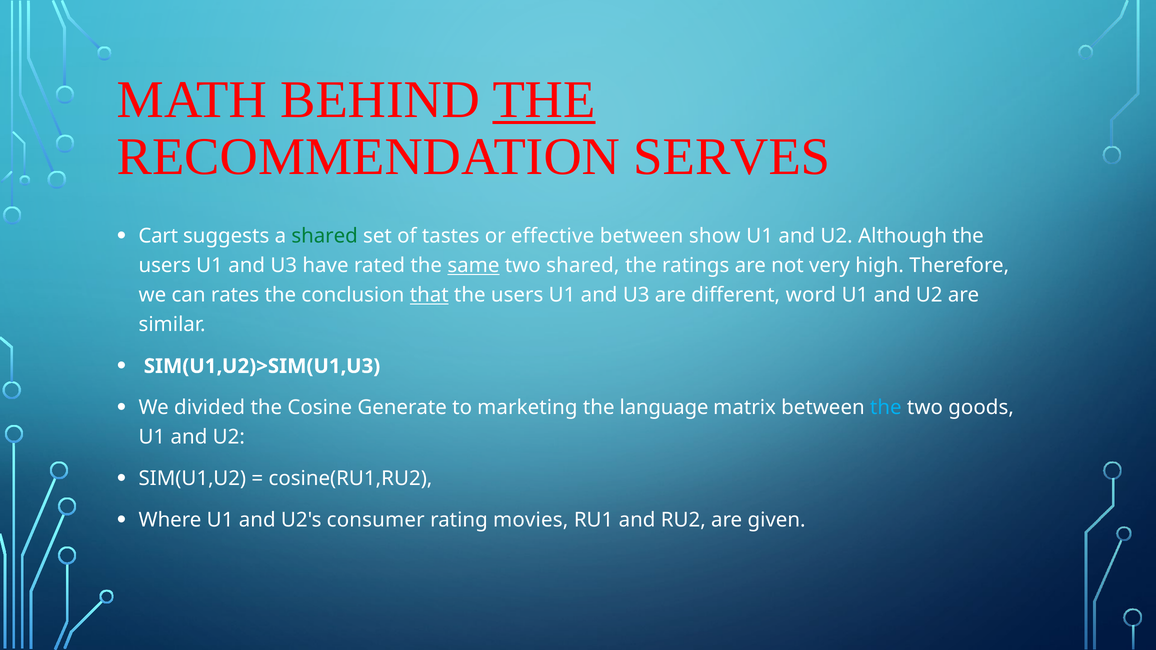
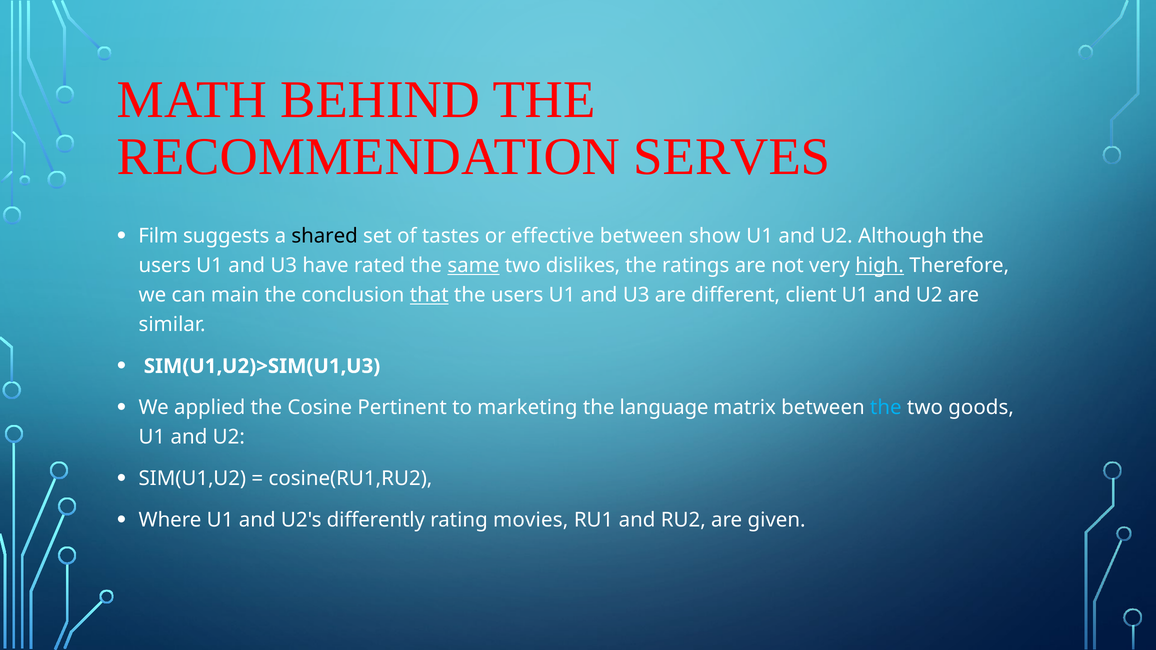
THE underline: present -> none (544, 100)
Cart: Cart -> Film (158, 236)
shared colour: green -> black (325, 236)
two shared: shared -> dislikes (583, 266)
high underline: none -> present (880, 266)
rates: rates -> main (235, 295)
word: word -> client (811, 295)
divided: divided -> applied (210, 408)
Generate: Generate -> Pertinent (402, 408)
consumer: consumer -> differently (376, 520)
